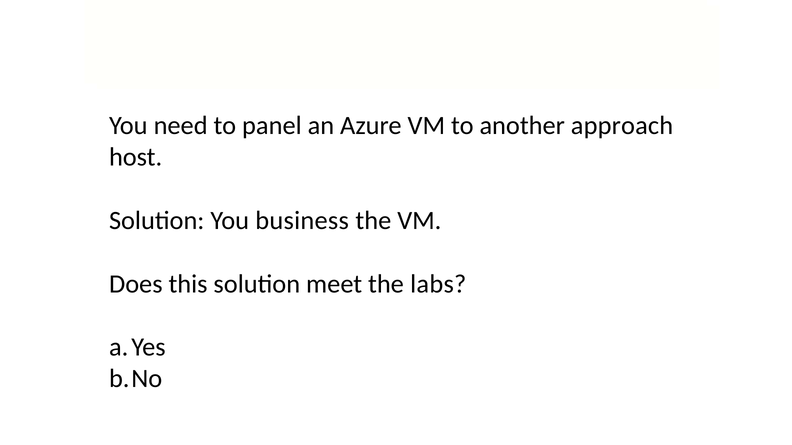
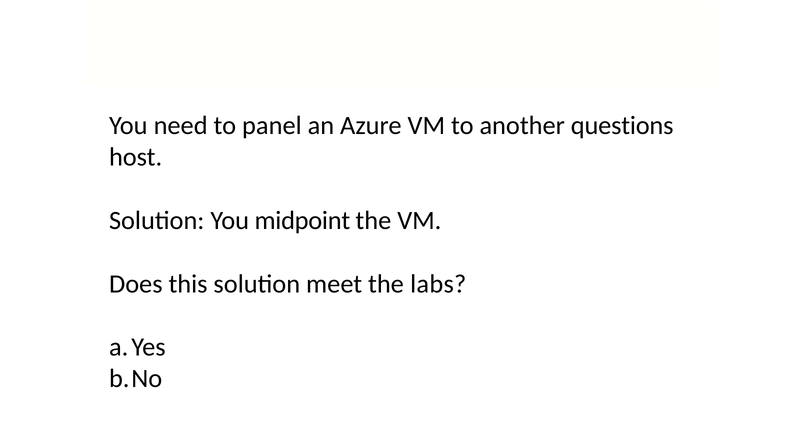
approach: approach -> questions (622, 126)
business: business -> midpoint (302, 221)
